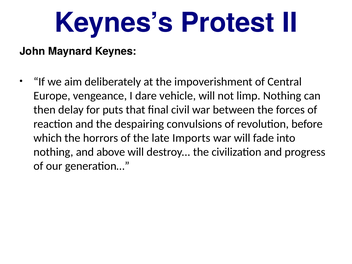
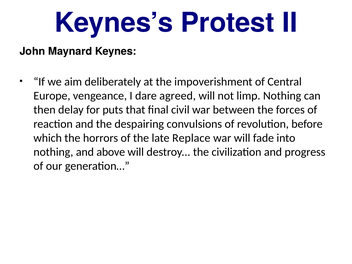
vehicle: vehicle -> agreed (178, 96)
Imports: Imports -> Replace (191, 138)
